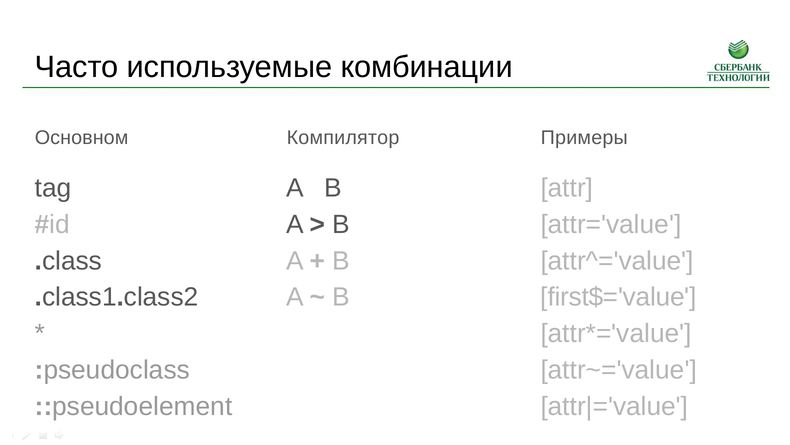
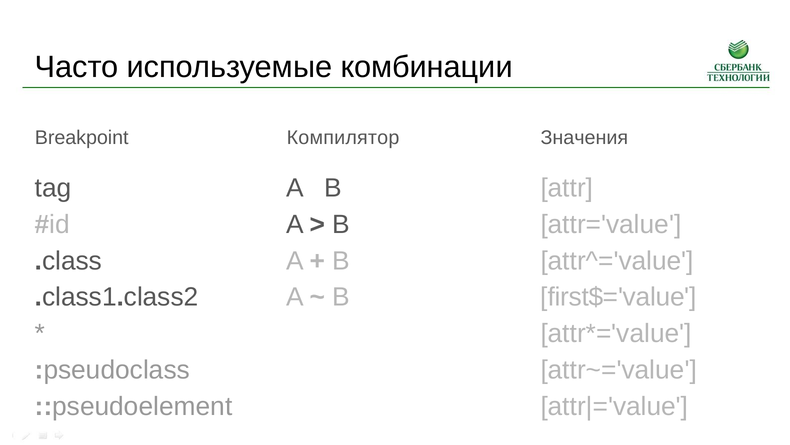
Основном: Основном -> Breakpoint (82, 137)
Примеры: Примеры -> Значения (584, 137)
